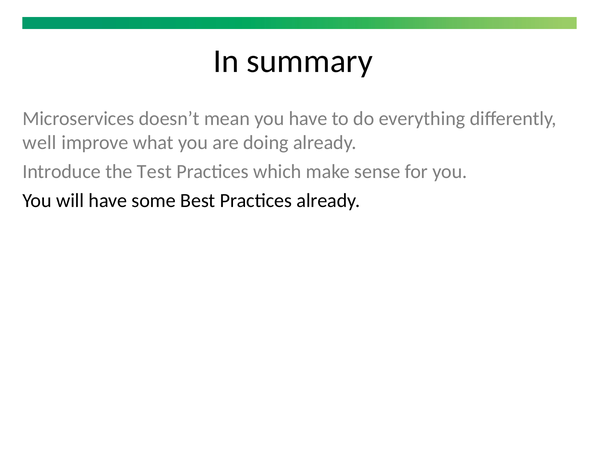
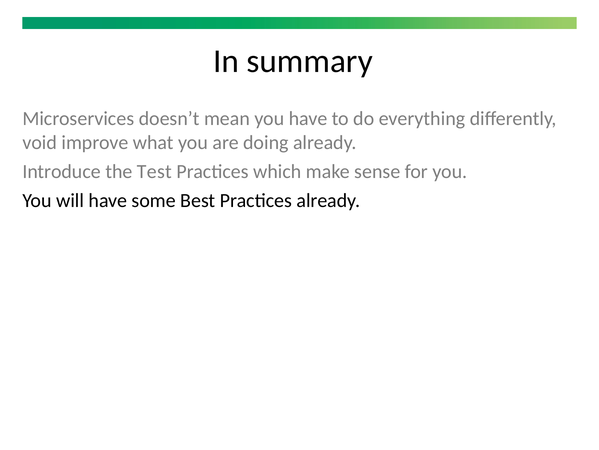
well: well -> void (40, 142)
